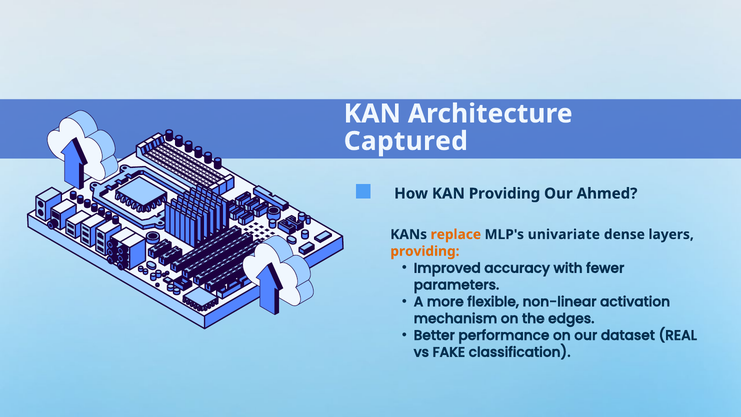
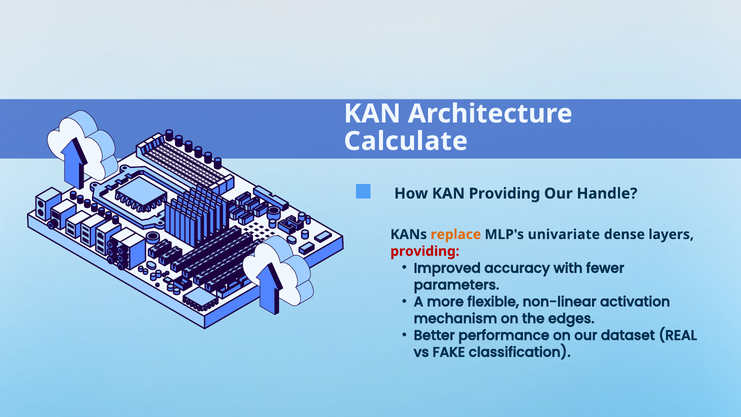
Captured: Captured -> Calculate (406, 141)
Ahmed: Ahmed -> Handle (607, 193)
providing colour: orange -> red (425, 251)
